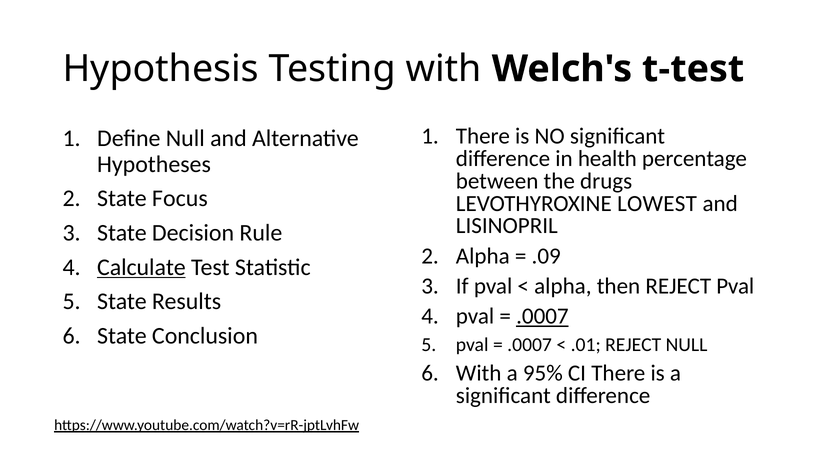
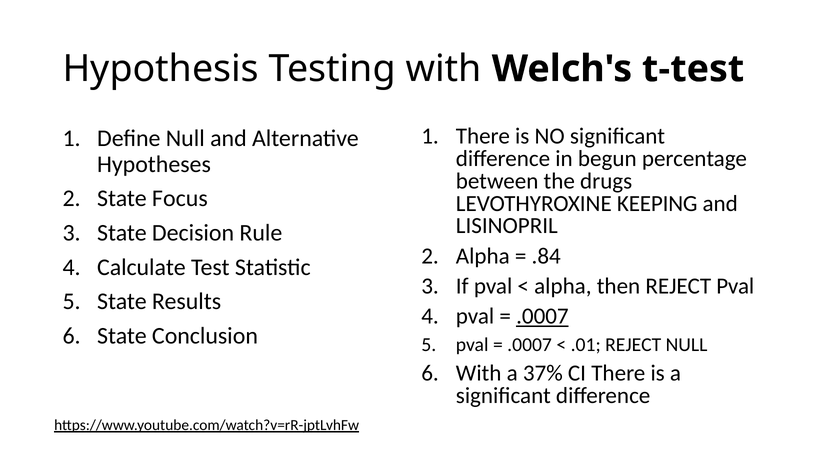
health: health -> begun (607, 159)
LOWEST: LOWEST -> KEEPING (657, 204)
.09: .09 -> .84 (546, 256)
Calculate underline: present -> none (141, 267)
95%: 95% -> 37% (543, 373)
